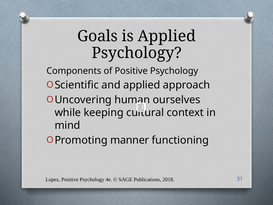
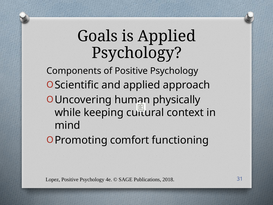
ourselves: ourselves -> physically (177, 100)
manner: manner -> comfort (130, 140)
